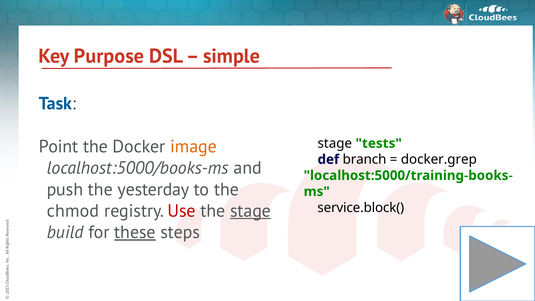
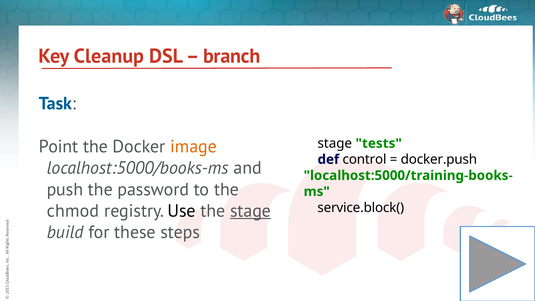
Purpose: Purpose -> Cleanup (109, 56)
simple: simple -> branch (232, 56)
branch: branch -> control (365, 159)
docker.grep: docker.grep -> docker.push (439, 159)
yesterday: yesterday -> password (153, 189)
Use colour: red -> black (181, 211)
these underline: present -> none (135, 232)
